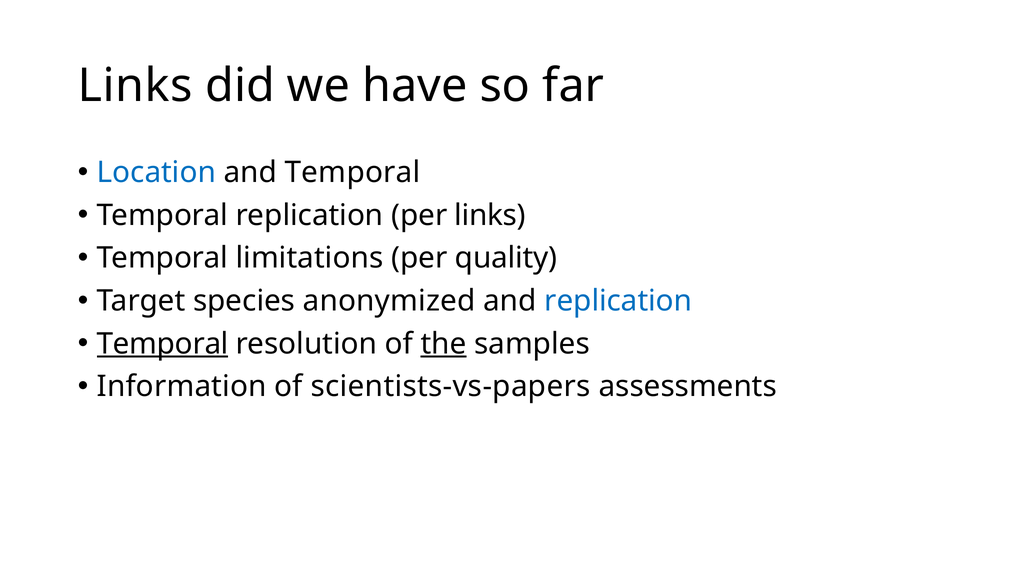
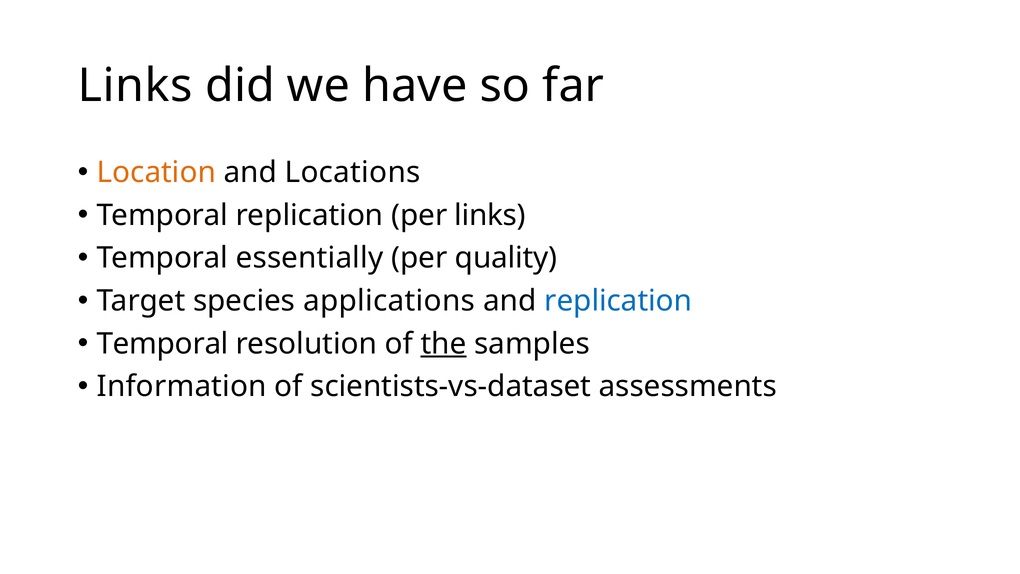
Location colour: blue -> orange (156, 172)
and Temporal: Temporal -> Locations (353, 172)
limitations: limitations -> essentially (309, 258)
anonymized: anonymized -> applications (389, 301)
Temporal underline: present -> none (163, 344)
scientists-vs-papers: scientists-vs-papers -> scientists-vs-dataset (451, 386)
